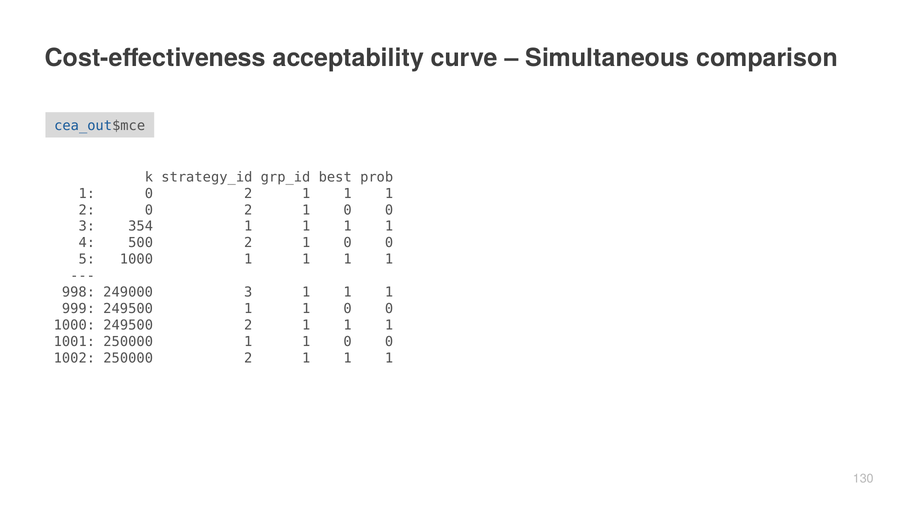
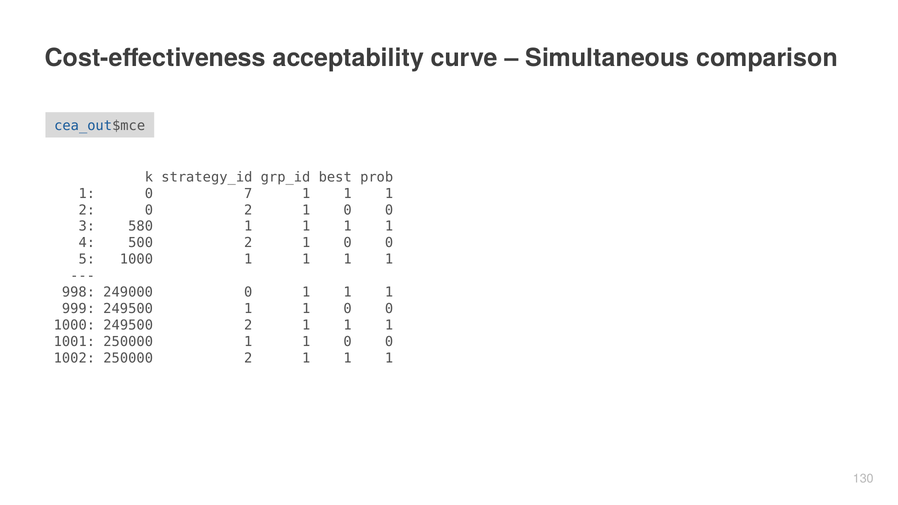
1 0 2: 2 -> 7 (248, 194)
354: 354 -> 580 (141, 227)
249000 3: 3 -> 0 (248, 292)
